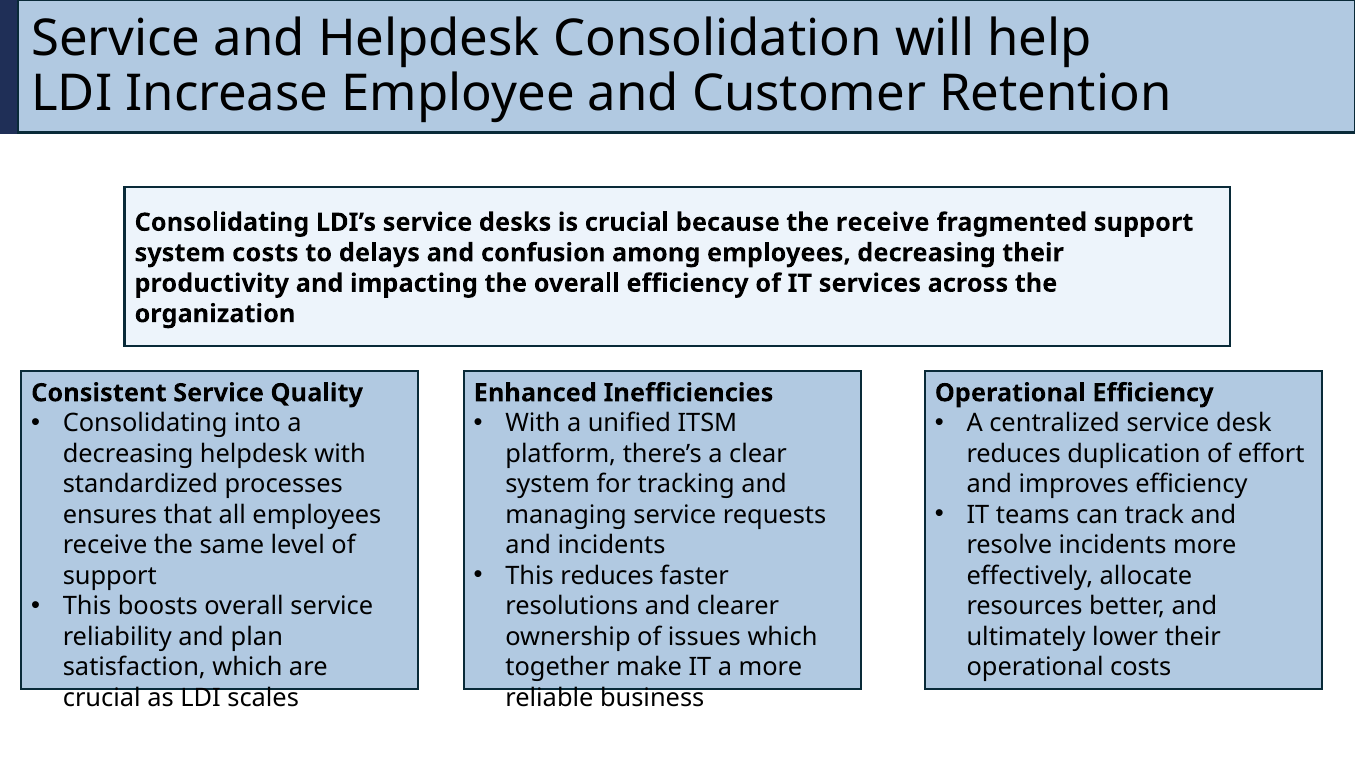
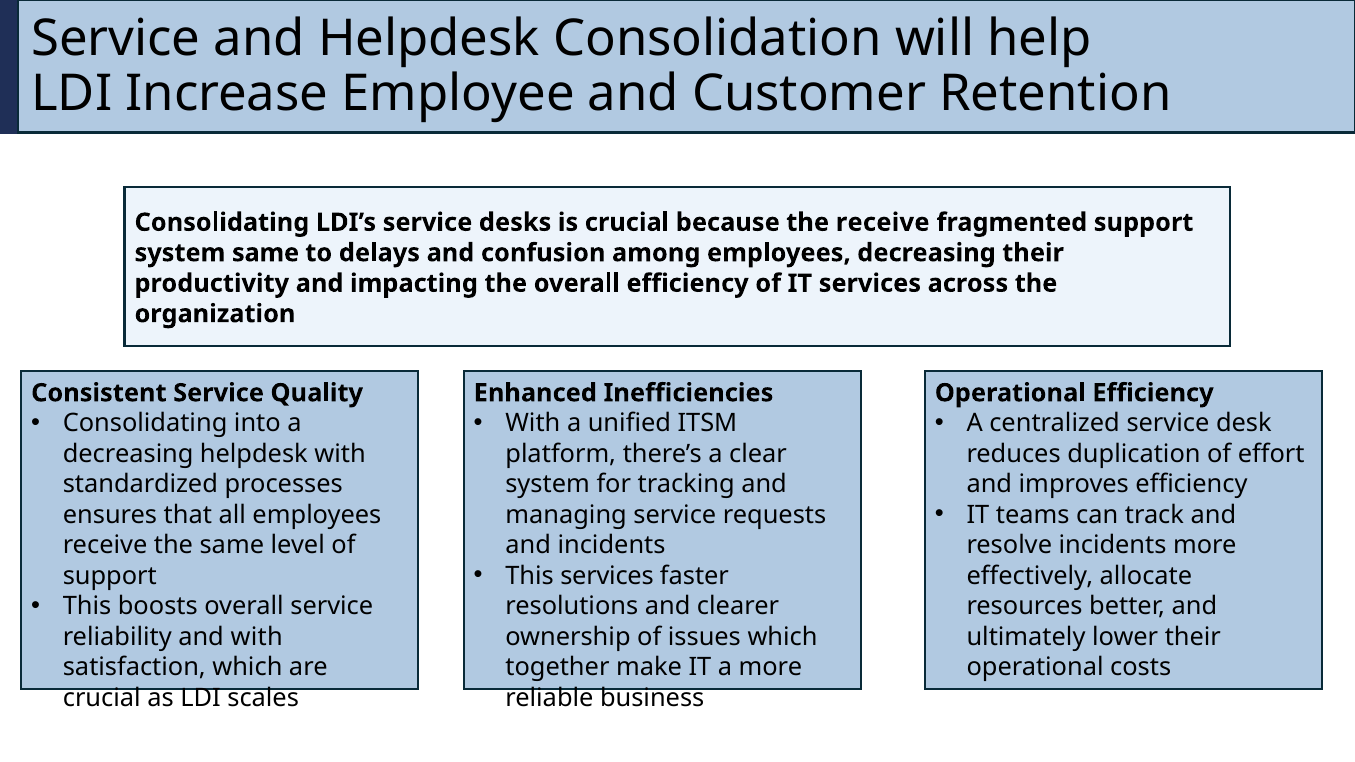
system costs: costs -> same (266, 253)
This reduces: reduces -> services (607, 576)
and plan: plan -> with (257, 637)
